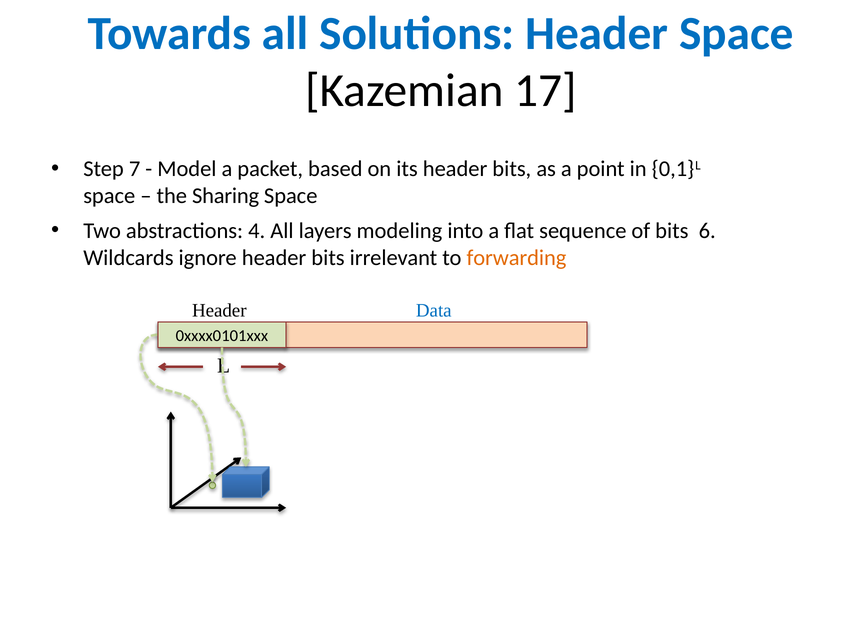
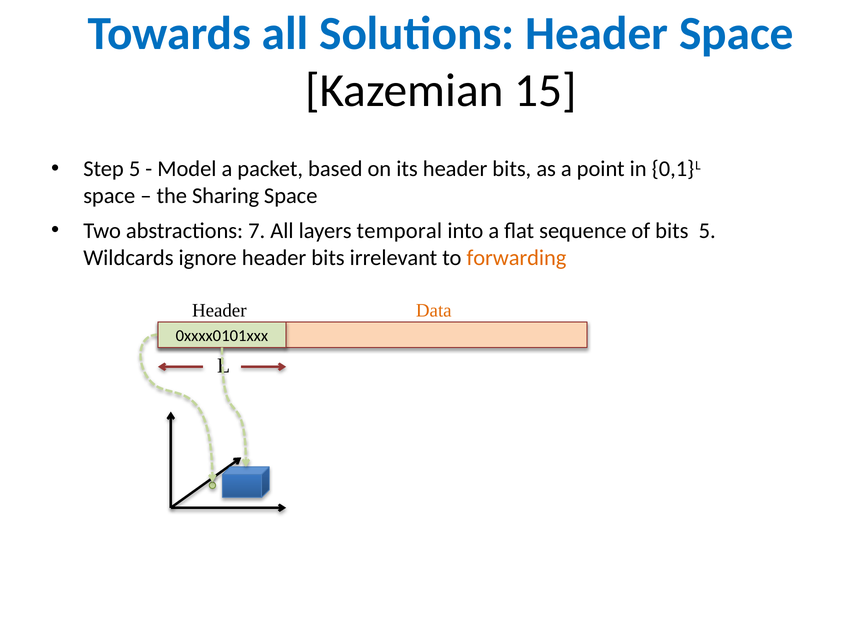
17: 17 -> 15 (546, 91)
Step 7: 7 -> 5 (135, 169)
4: 4 -> 7 (257, 230)
modeling: modeling -> temporal (399, 230)
bits 6: 6 -> 5 (707, 230)
Data colour: blue -> orange (434, 310)
